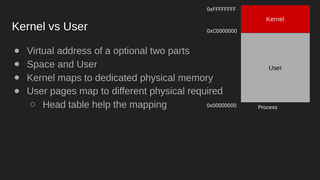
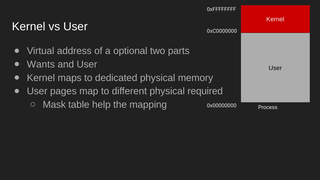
Space: Space -> Wants (41, 64)
Head: Head -> Mask (54, 105)
